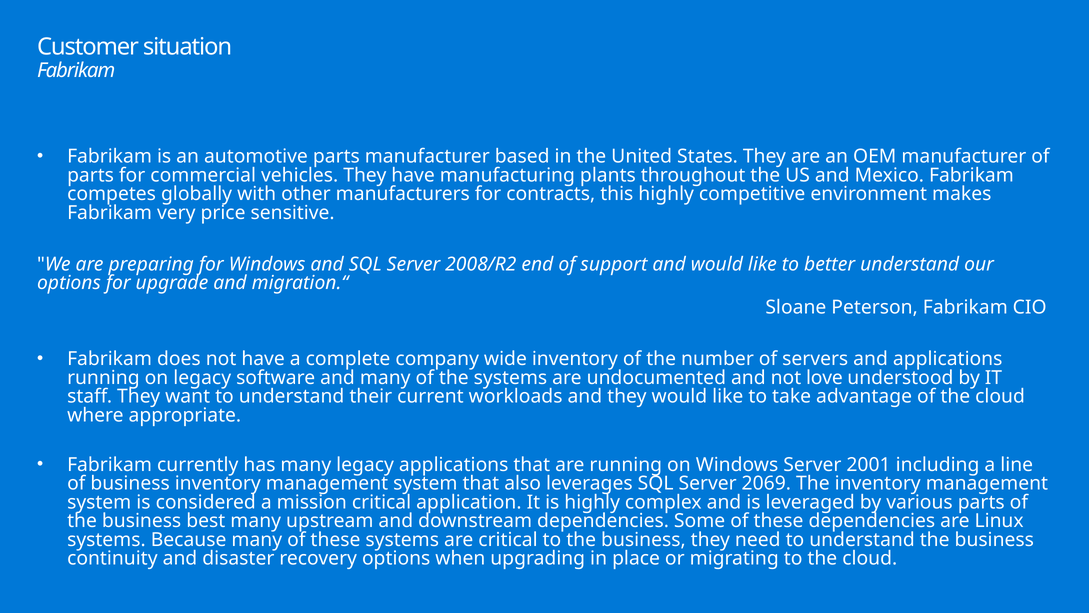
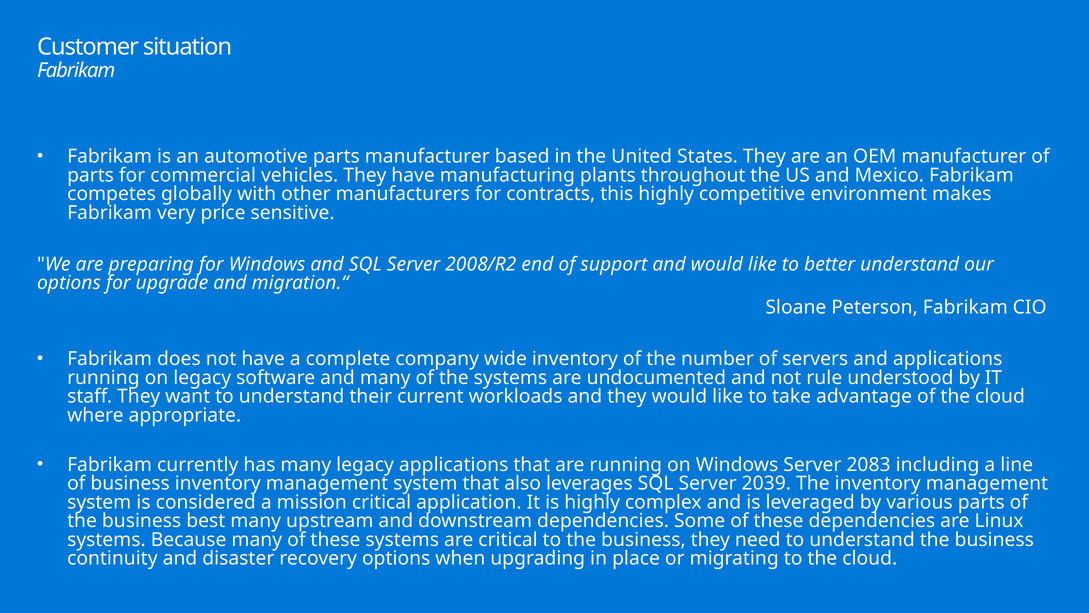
love: love -> rule (824, 378)
2001: 2001 -> 2083 (868, 464)
2069: 2069 -> 2039 (766, 483)
